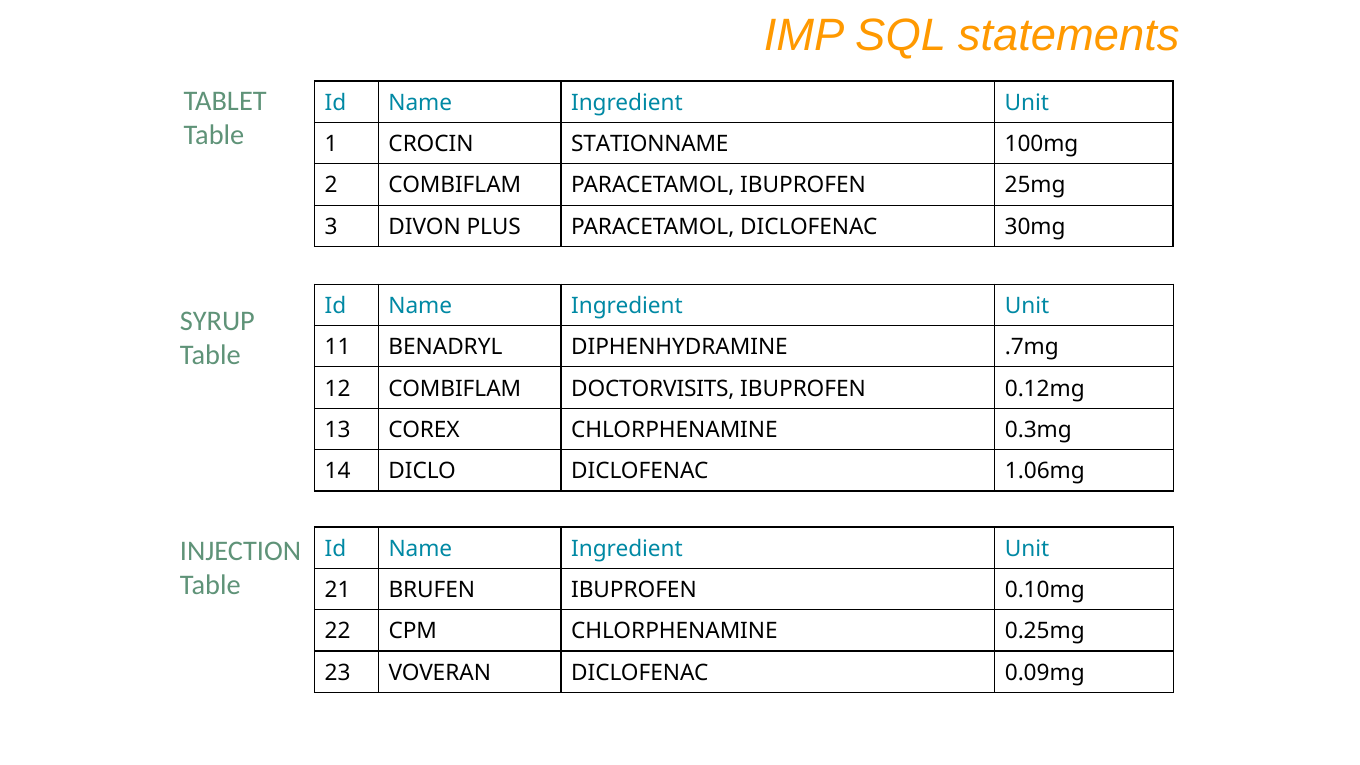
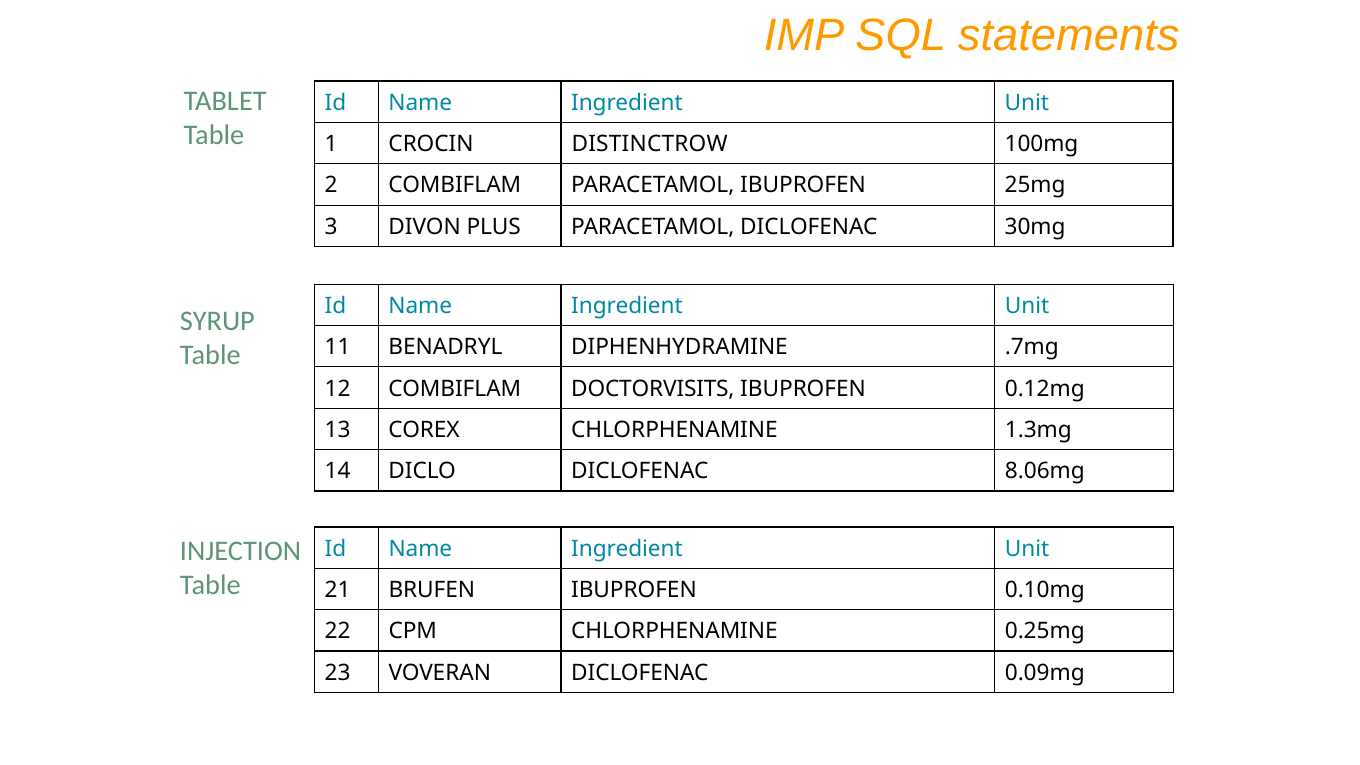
STATIONNAME: STATIONNAME -> DISTINCTROW (650, 144)
0.3mg: 0.3mg -> 1.3mg (1038, 430)
1.06mg: 1.06mg -> 8.06mg (1045, 471)
